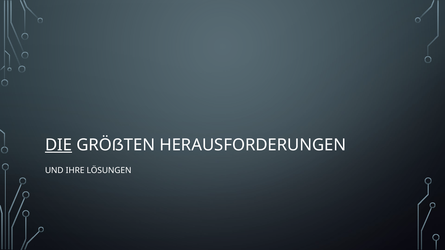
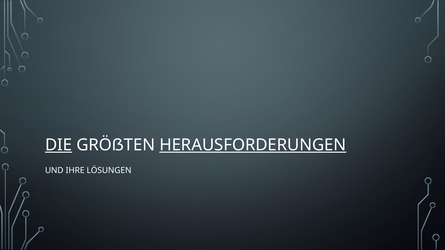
HERAUSFORDERUNGEN underline: none -> present (253, 145)
